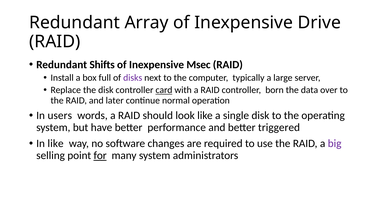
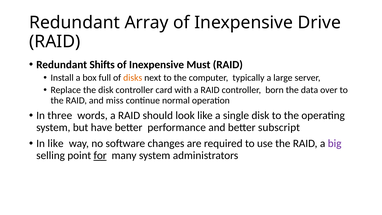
Msec: Msec -> Must (198, 65)
disks colour: purple -> orange (133, 78)
card underline: present -> none (164, 90)
later: later -> miss (115, 100)
users: users -> three (60, 115)
triggered: triggered -> subscript (279, 127)
